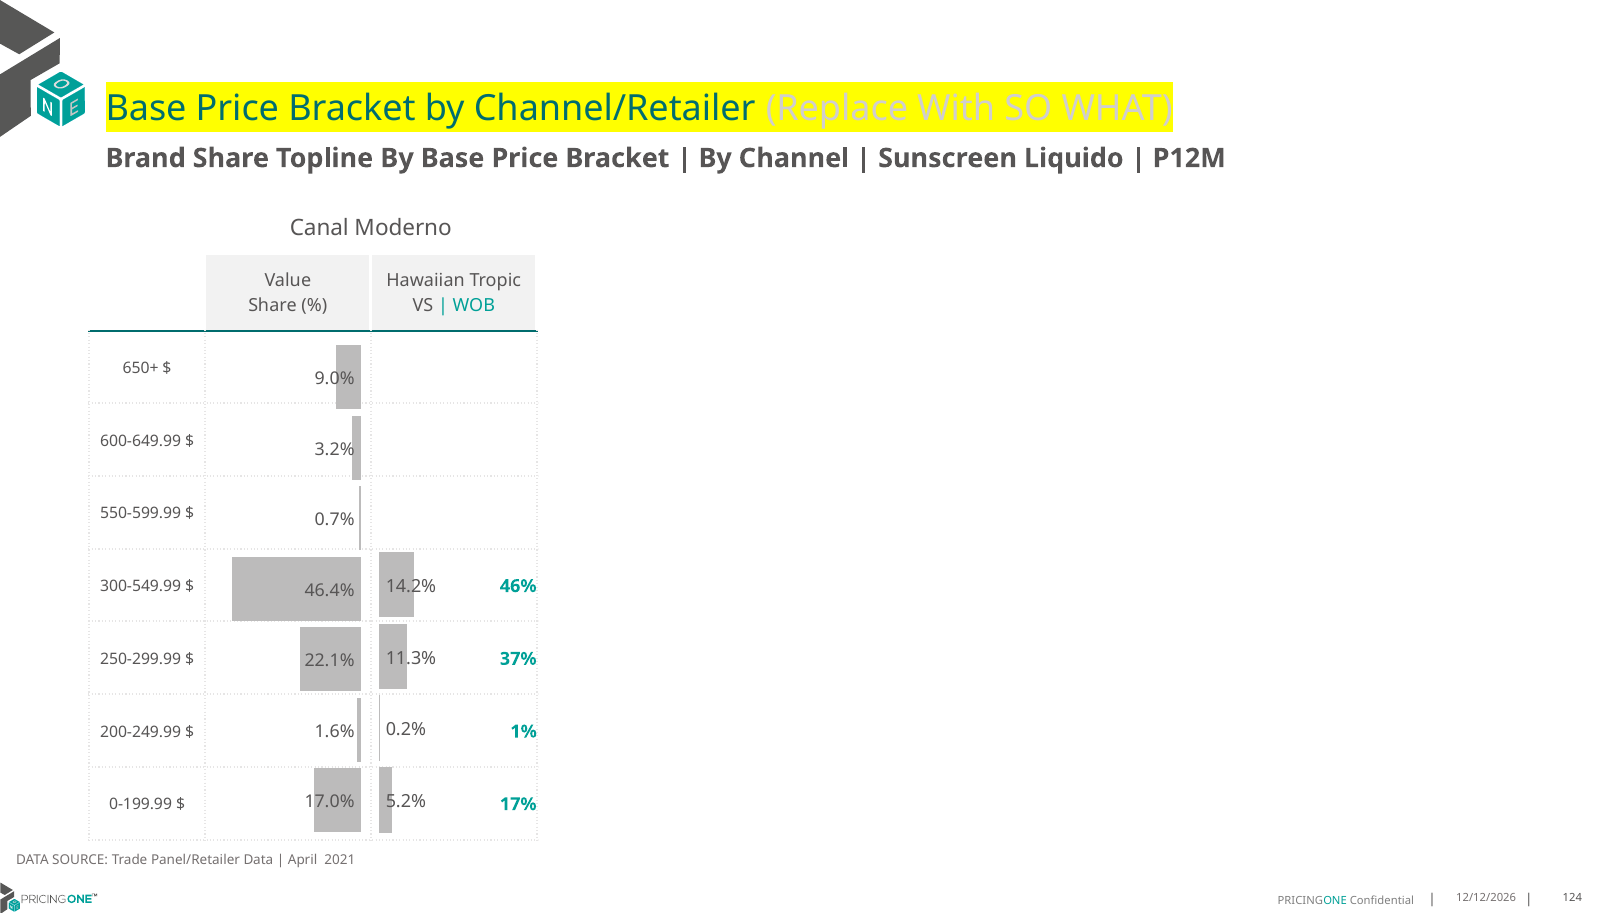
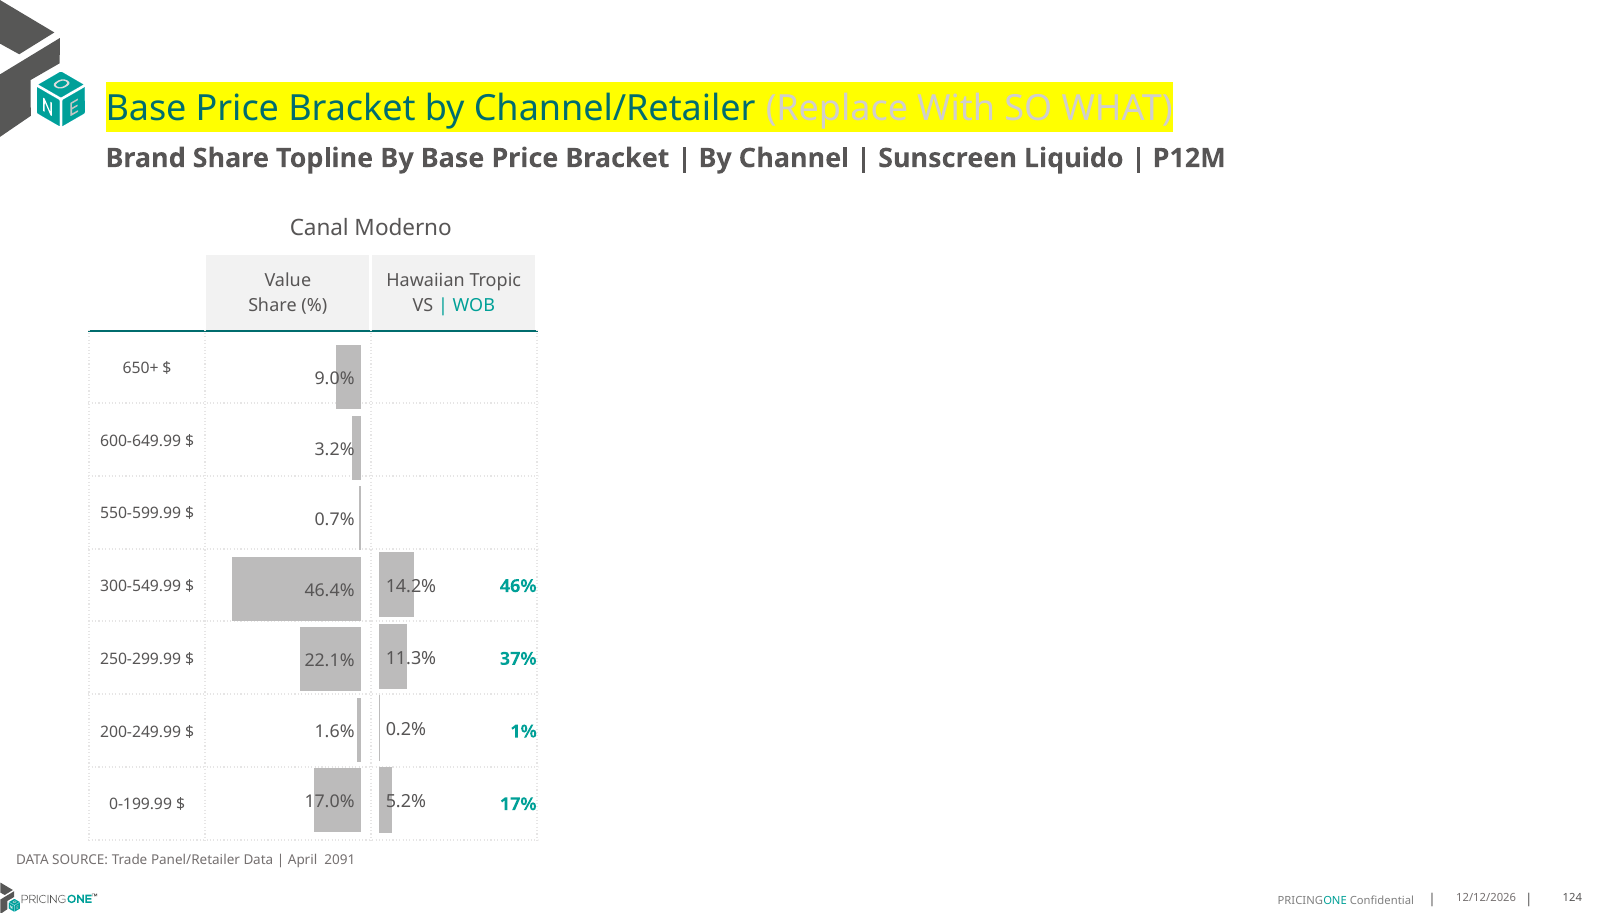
2021: 2021 -> 2091 (340, 859)
